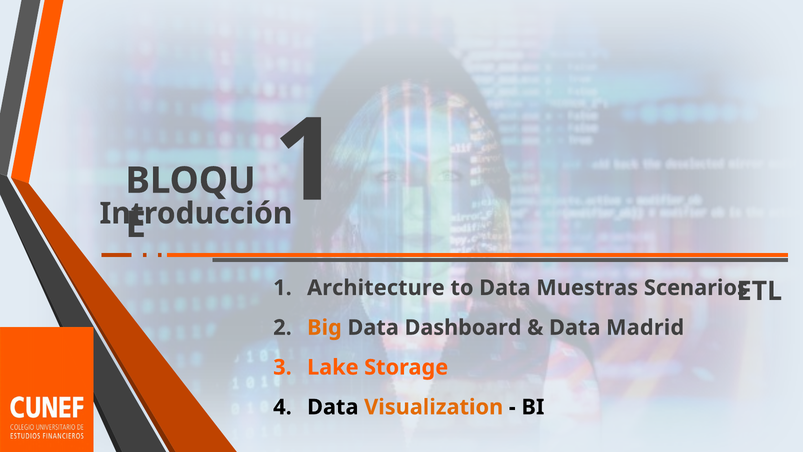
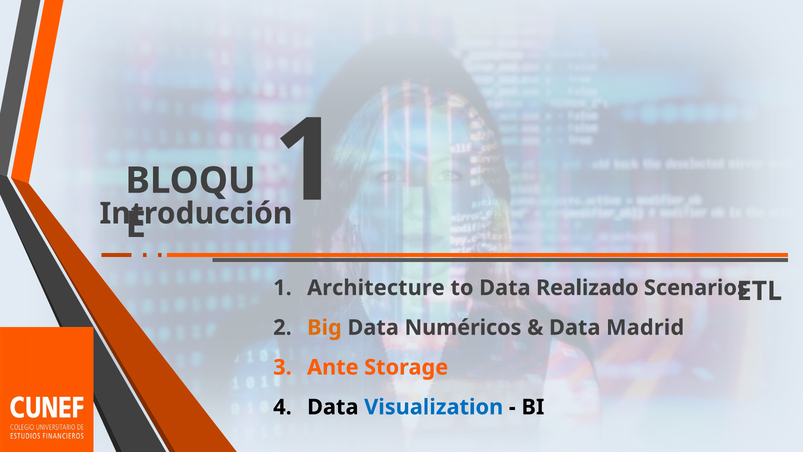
Muestras: Muestras -> Realizado (587, 288)
Dashboard: Dashboard -> Numéricos (463, 327)
Lake: Lake -> Ante (333, 367)
Visualization colour: orange -> blue (434, 407)
